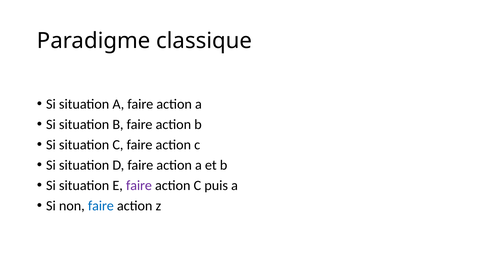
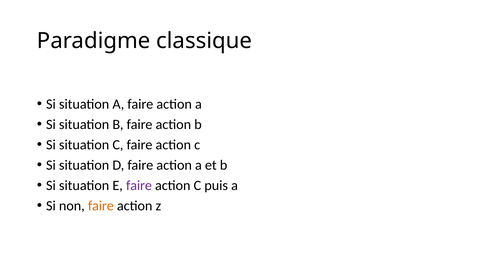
faire colour: blue -> orange (101, 206)
